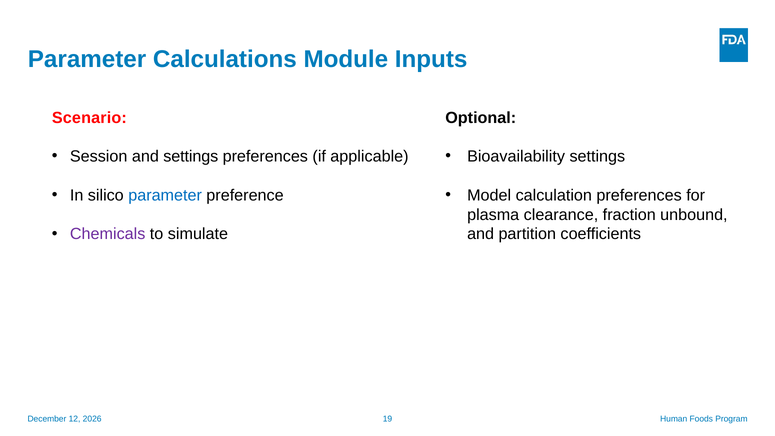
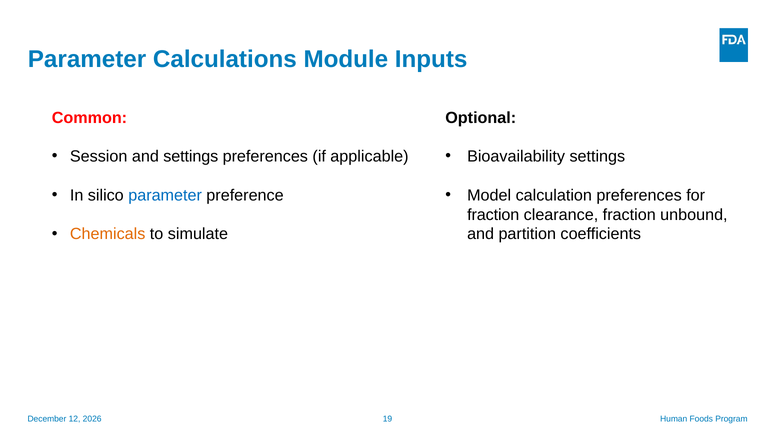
Scenario: Scenario -> Common (89, 118)
plasma: plasma -> fraction (493, 215)
Chemicals colour: purple -> orange (108, 234)
